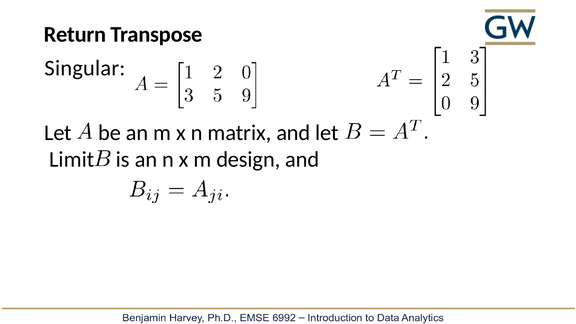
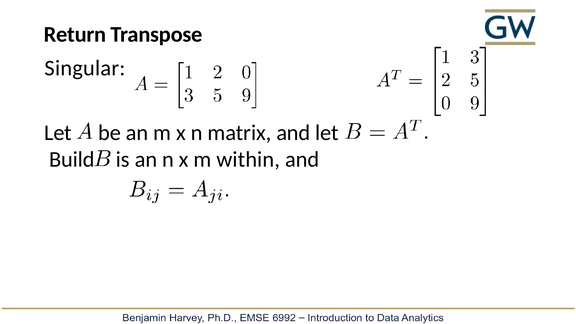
Limit: Limit -> Build (72, 160)
design: design -> within (248, 160)
